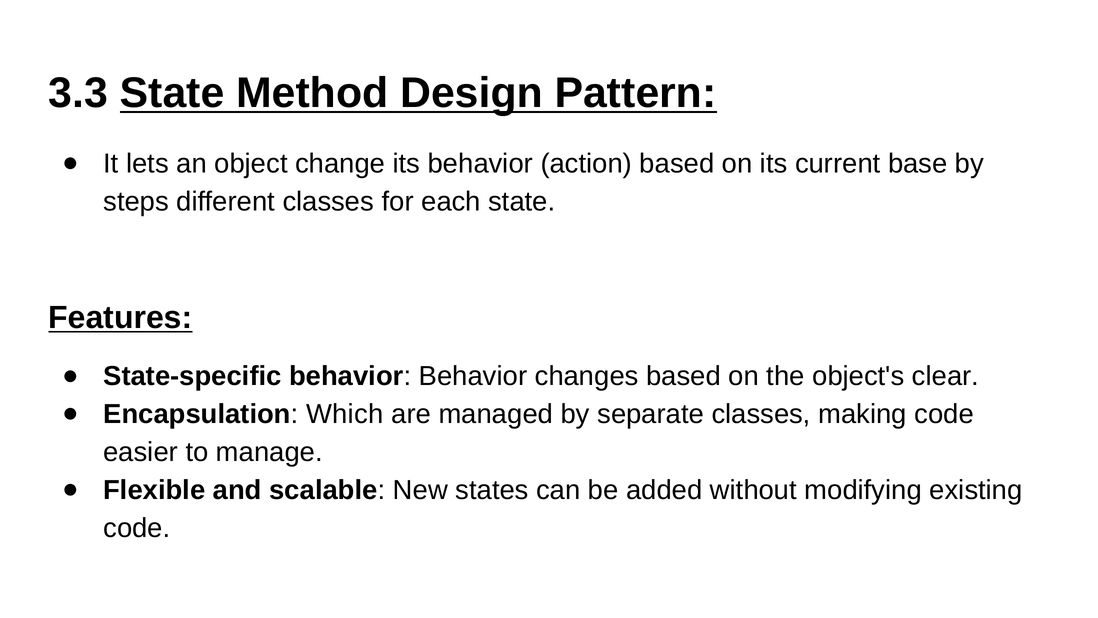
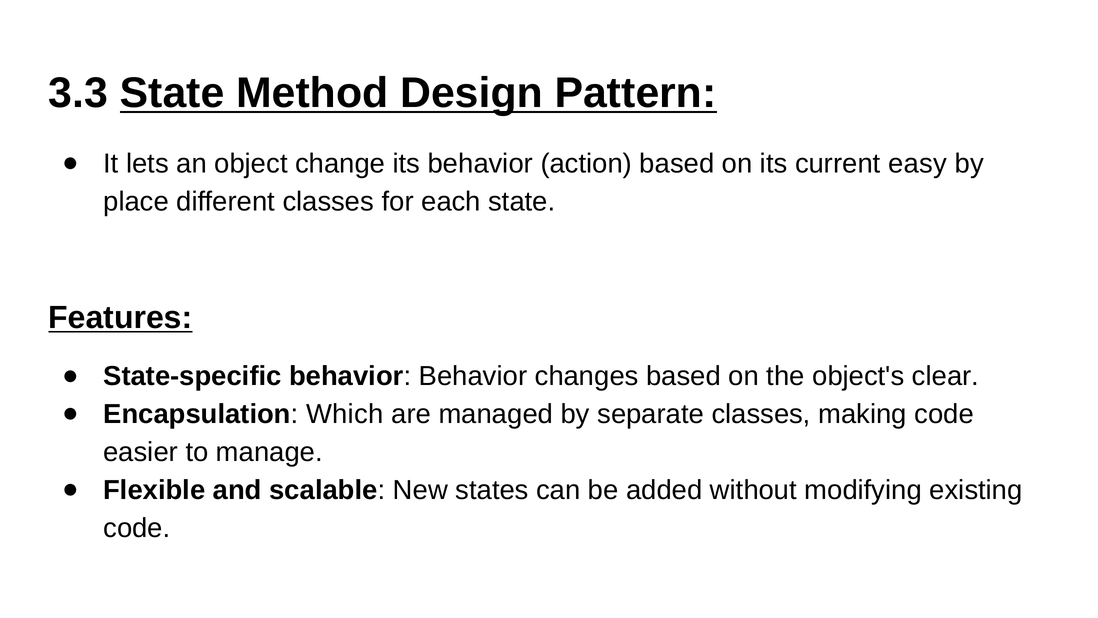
base: base -> easy (918, 164)
steps: steps -> place (136, 201)
